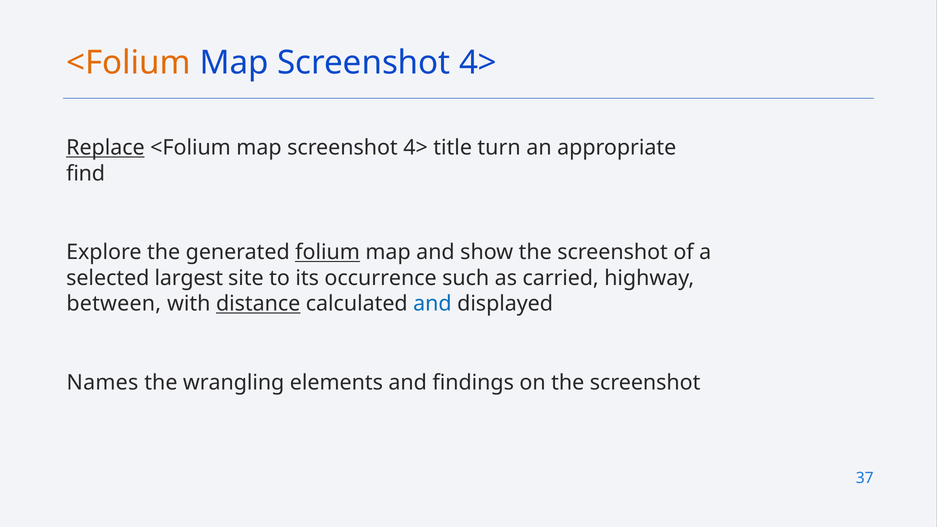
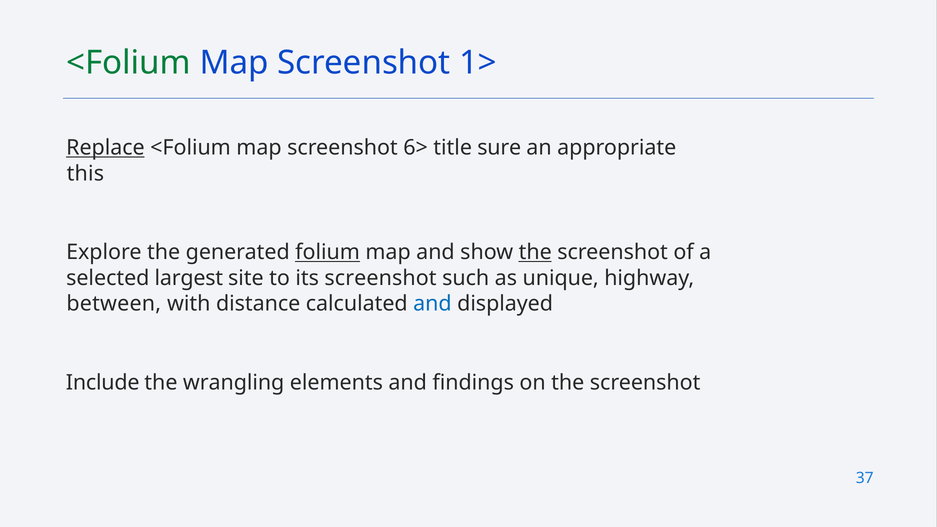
<Folium colour: orange -> green (129, 63)
4>: 4> -> 1> (478, 63)
4>: 4> -> 6> (416, 148)
turn: turn -> sure (499, 148)
find: find -> this (85, 174)
the underline: none -> present (535, 252)
its occurrence: occurrence -> screenshot (381, 278)
carried: carried -> unique (561, 278)
distance underline: present -> none (258, 304)
Names: Names -> Include (103, 383)
